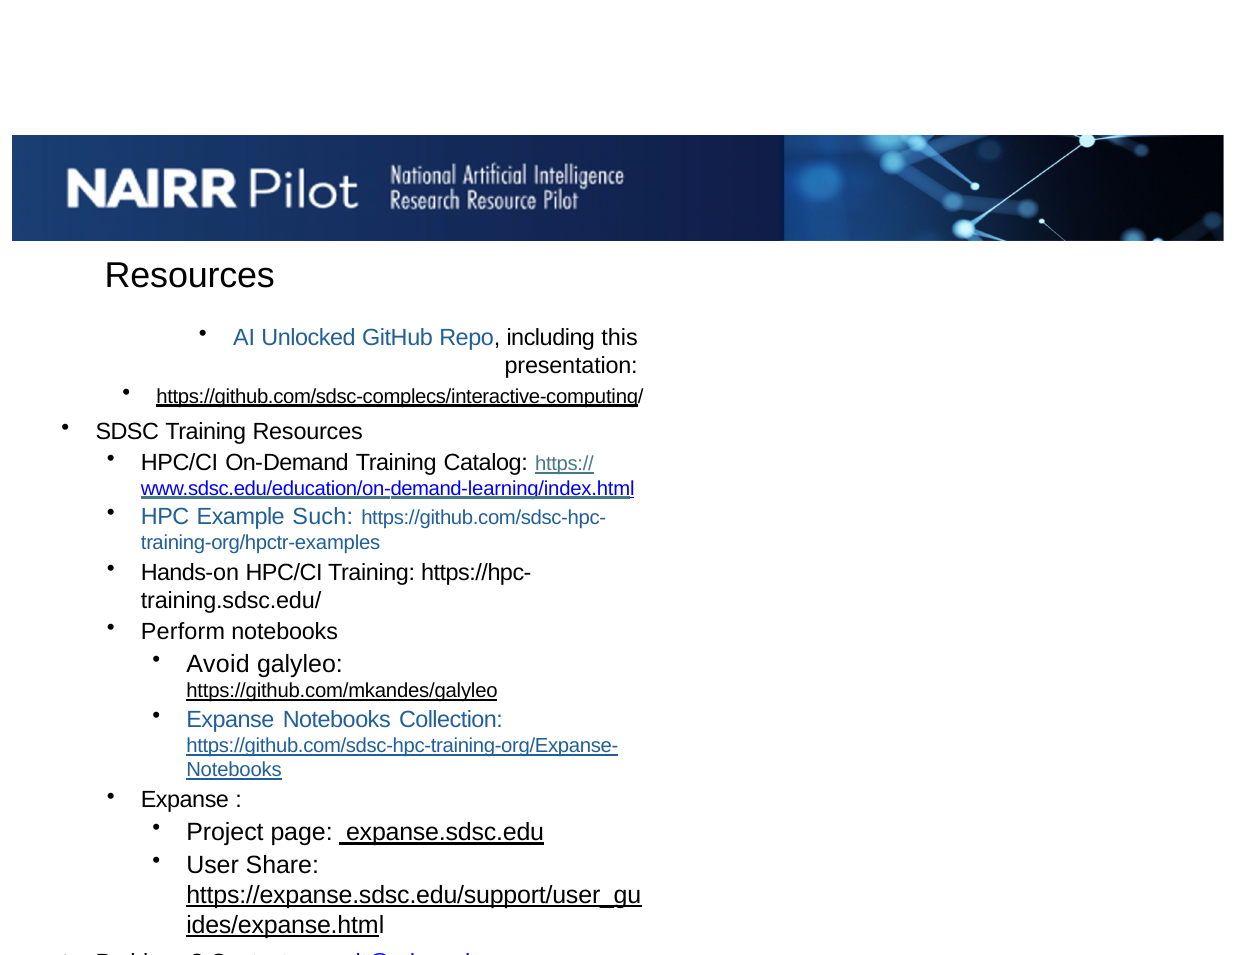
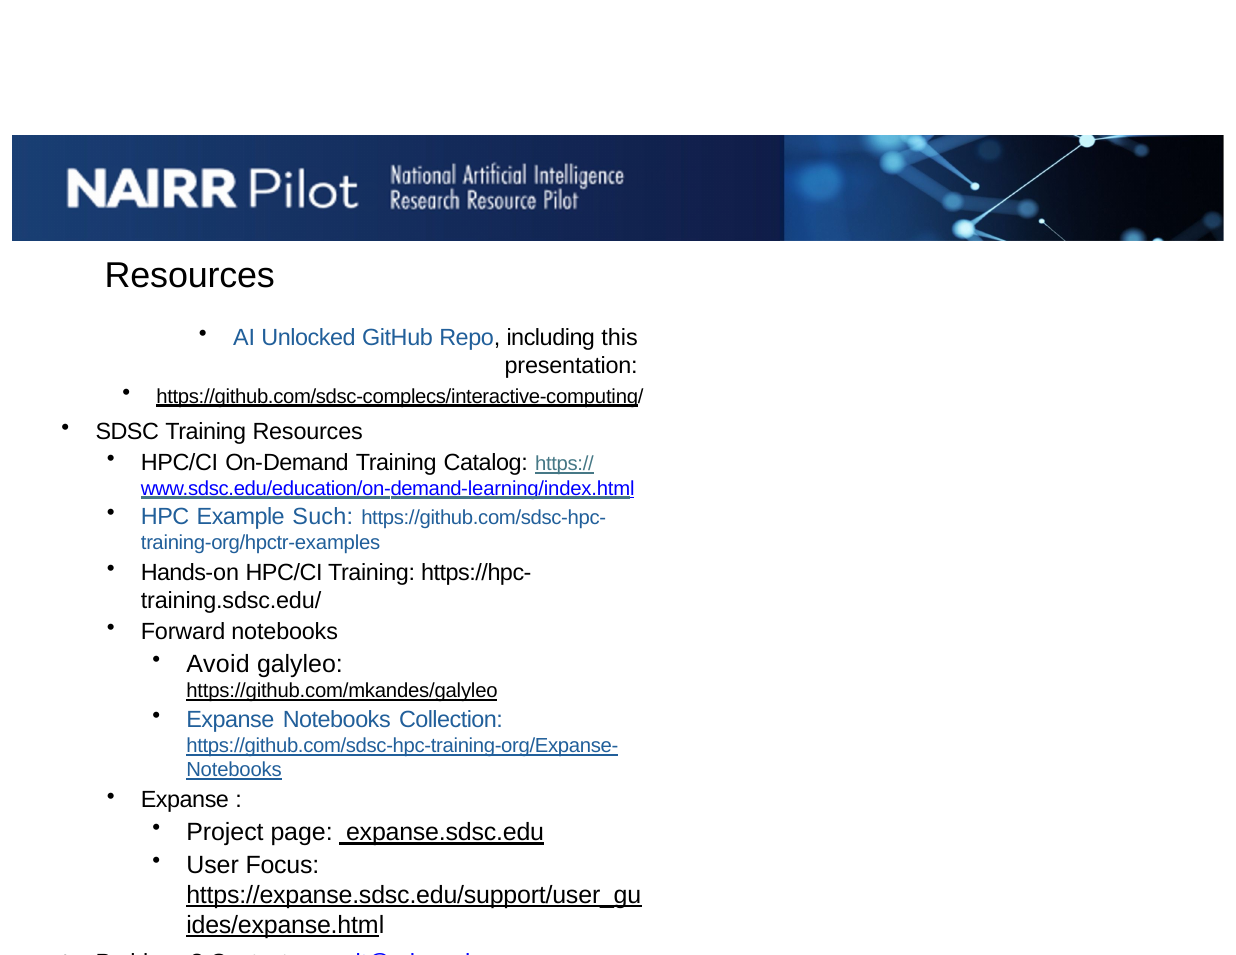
Perform: Perform -> Forward (183, 632)
Share: Share -> Focus (282, 865)
